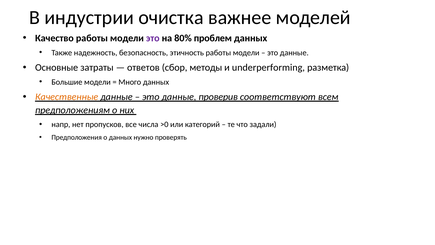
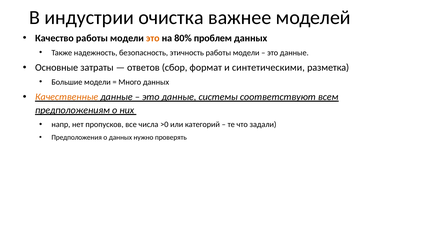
это colour: purple -> orange (153, 38)
методы: методы -> формат (206, 67)
underperforming: underperforming -> синтетическими (268, 67)
проверив: проверив -> системы (218, 97)
